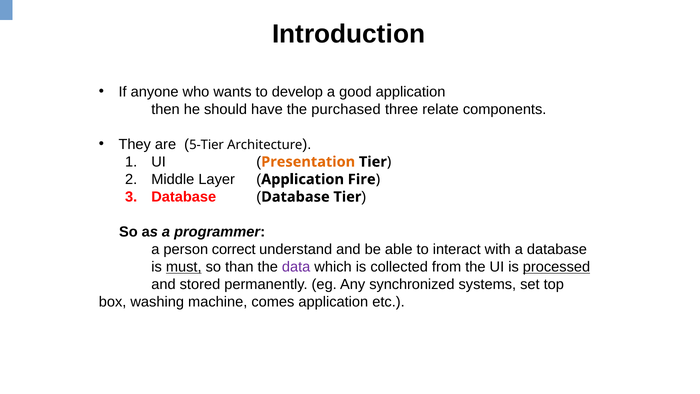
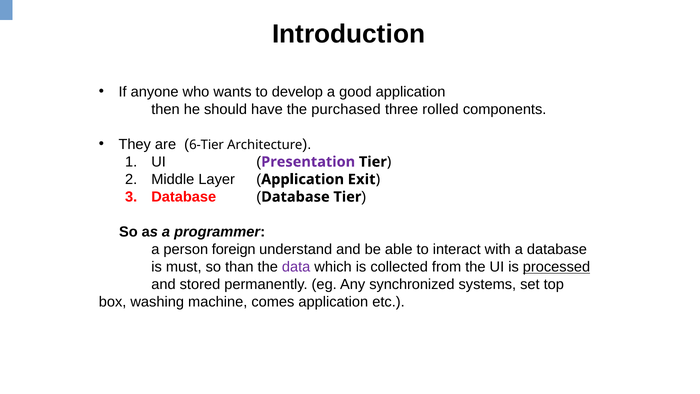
relate: relate -> rolled (441, 109)
5-Tier: 5-Tier -> 6-Tier (207, 145)
Presentation colour: orange -> purple (308, 162)
Fire: Fire -> Exit (362, 179)
correct: correct -> foreign (234, 249)
must underline: present -> none (184, 267)
